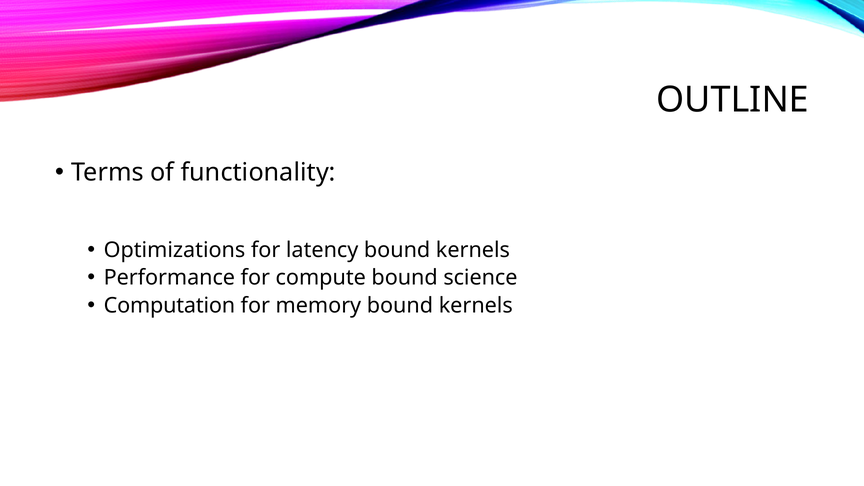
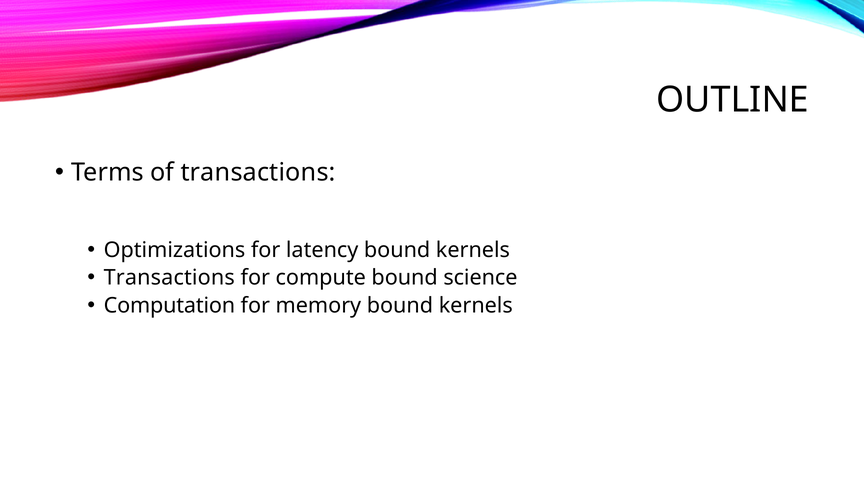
of functionality: functionality -> transactions (258, 172)
Performance: Performance -> Transactions (169, 278)
